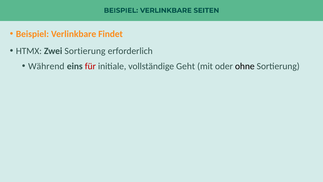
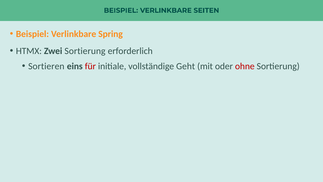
Findet: Findet -> Spring (111, 34)
Während: Während -> Sortieren (46, 66)
ohne colour: black -> red (245, 66)
